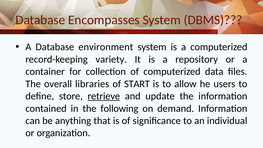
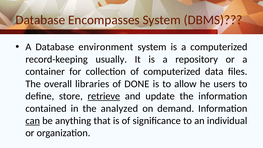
variety: variety -> usually (111, 59)
START: START -> DONE (137, 84)
following: following -> analyzed (119, 108)
can underline: none -> present (33, 121)
